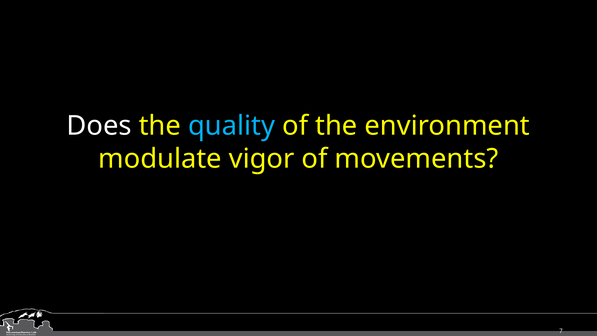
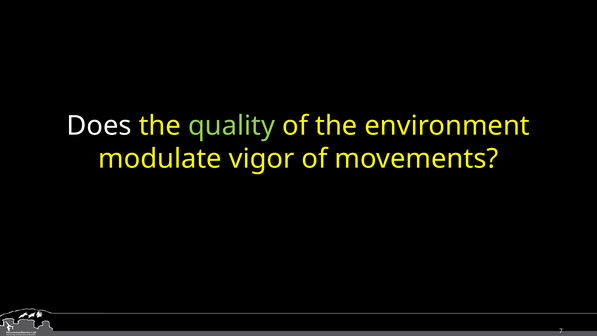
quality colour: light blue -> light green (232, 126)
